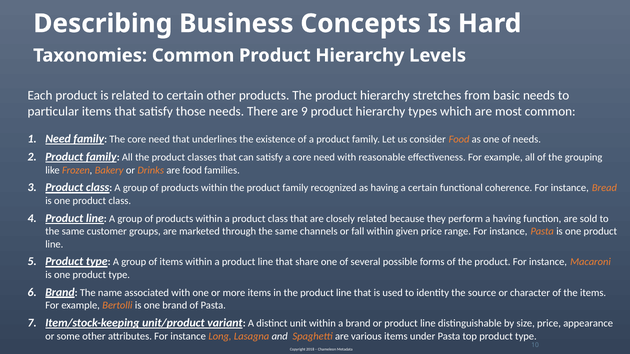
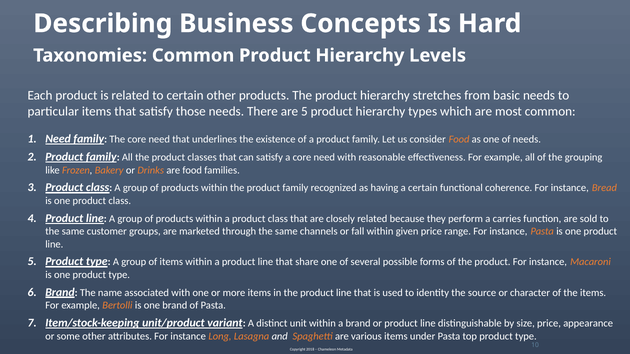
are 9: 9 -> 5 (304, 111)
a having: having -> carries (507, 219)
